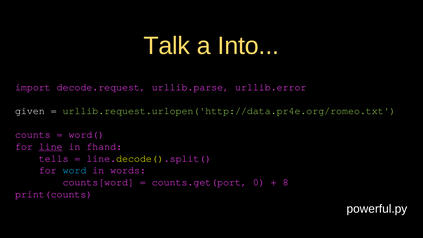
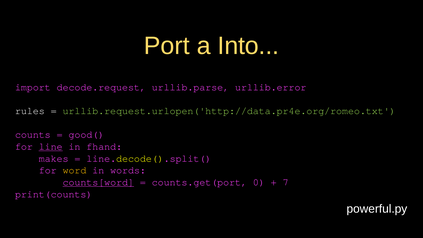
Talk: Talk -> Port (167, 46)
given: given -> rules (30, 111)
word(: word( -> good( (86, 135)
tells: tells -> makes (54, 158)
word colour: light blue -> yellow (74, 170)
counts[word underline: none -> present (98, 182)
8: 8 -> 7 (286, 182)
